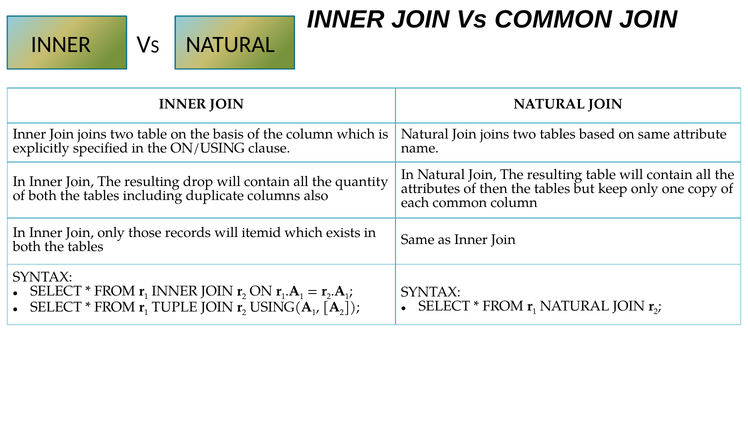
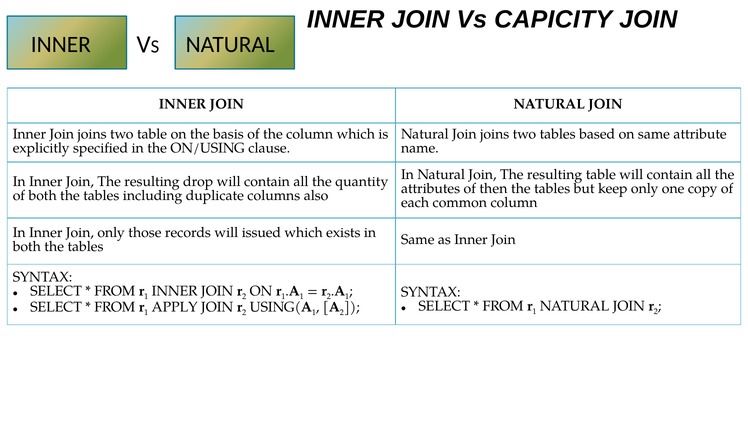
Vs COMMON: COMMON -> CAPICITY (553, 19)
itemid: itemid -> issued (261, 232)
TUPLE: TUPLE -> APPLY (175, 307)
